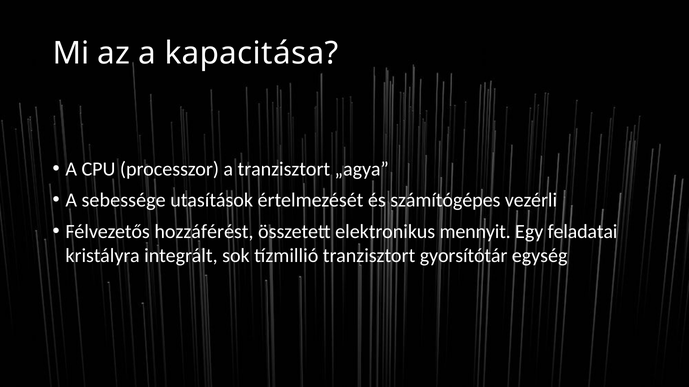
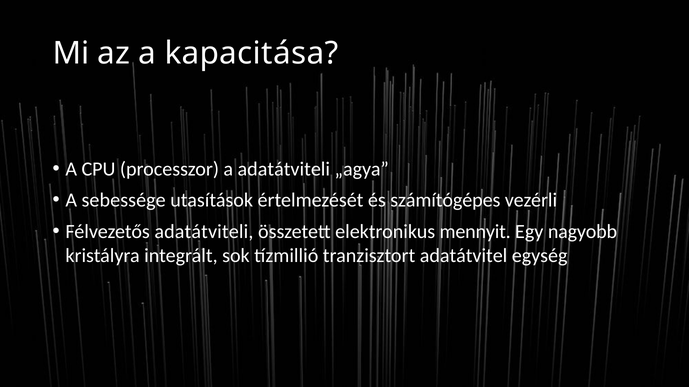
a tranzisztort: tranzisztort -> adatátviteli (284, 169)
Félvezetős hozzáférést: hozzáférést -> adatátviteli (204, 232)
feladatai: feladatai -> nagyobb (583, 232)
gyorsítótár: gyorsítótár -> adatátvitel (464, 256)
